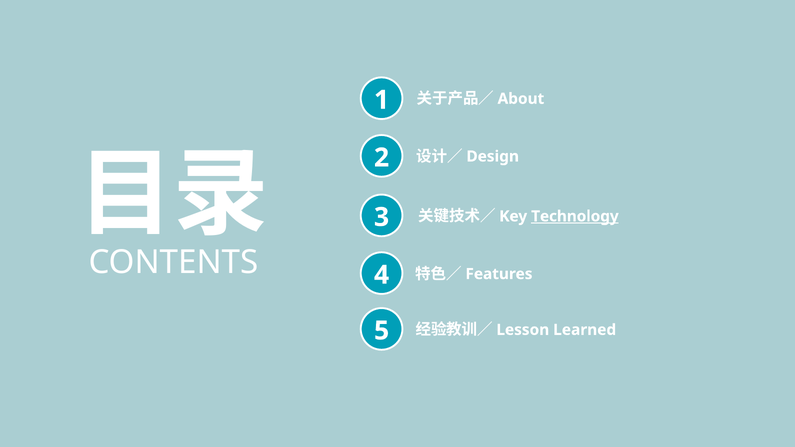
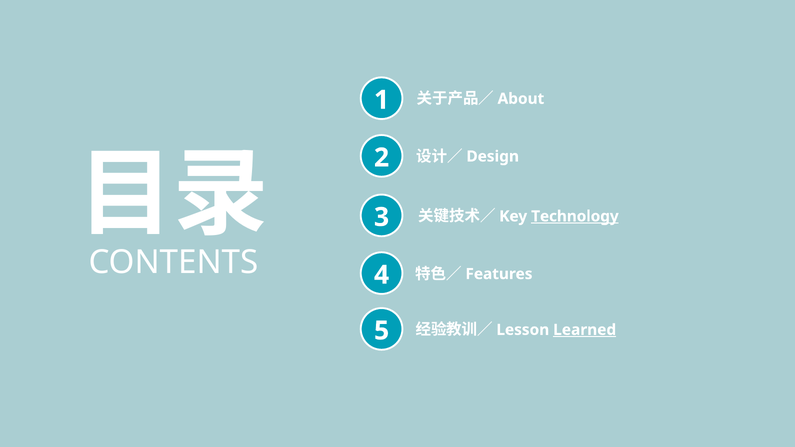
Learned underline: none -> present (585, 330)
